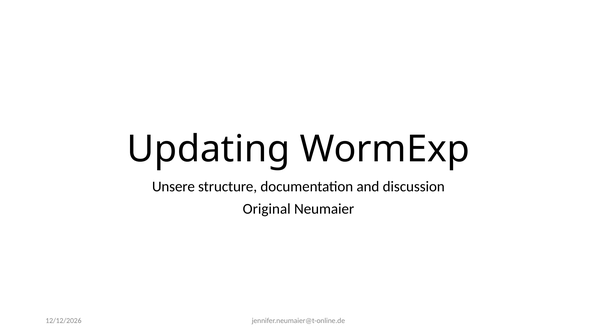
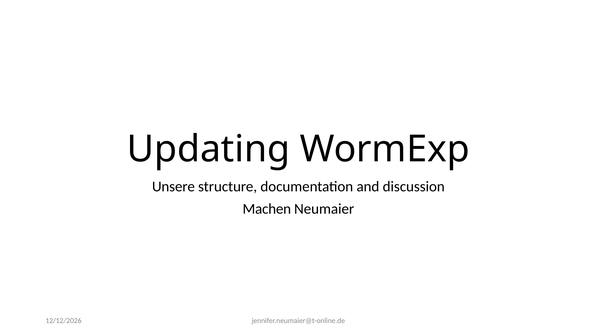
Original: Original -> Machen (267, 209)
